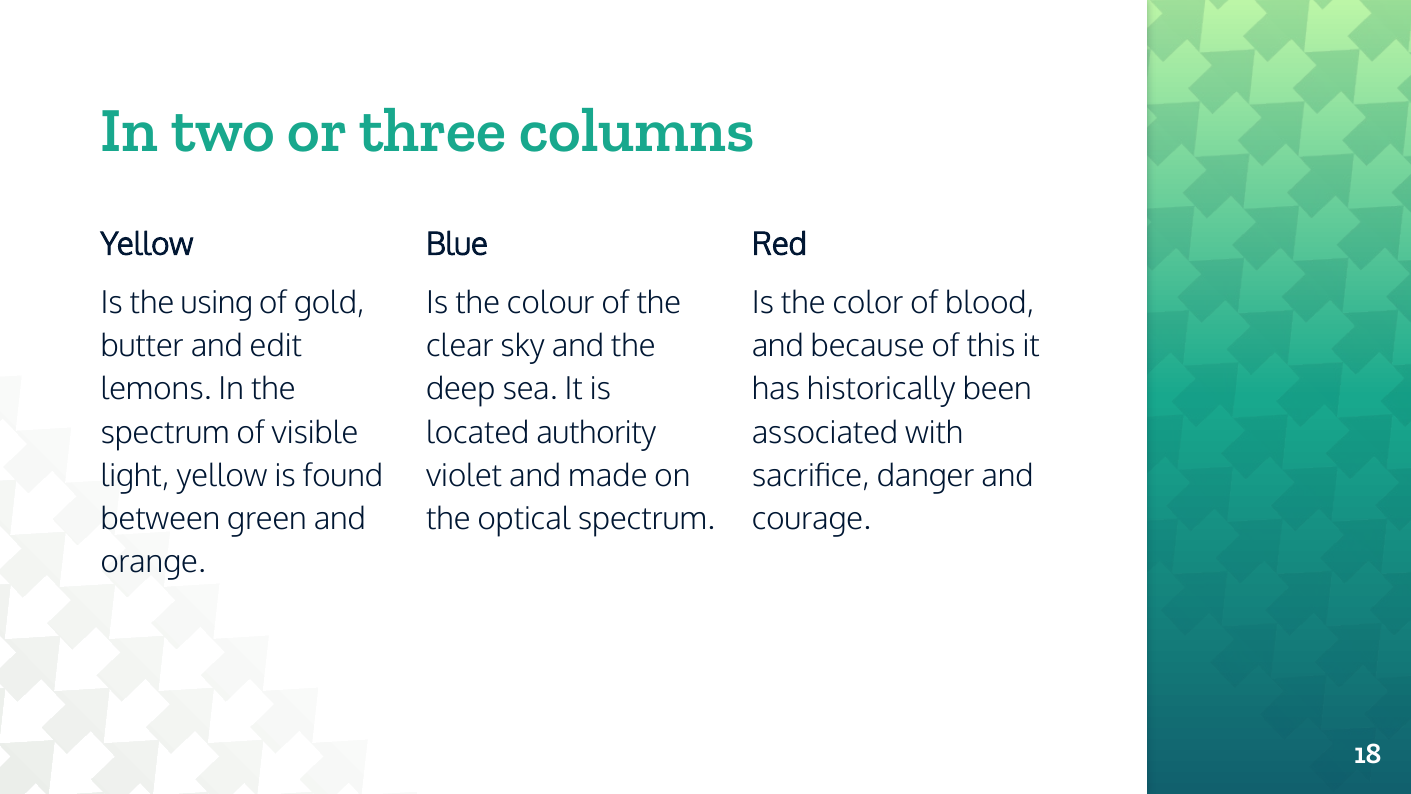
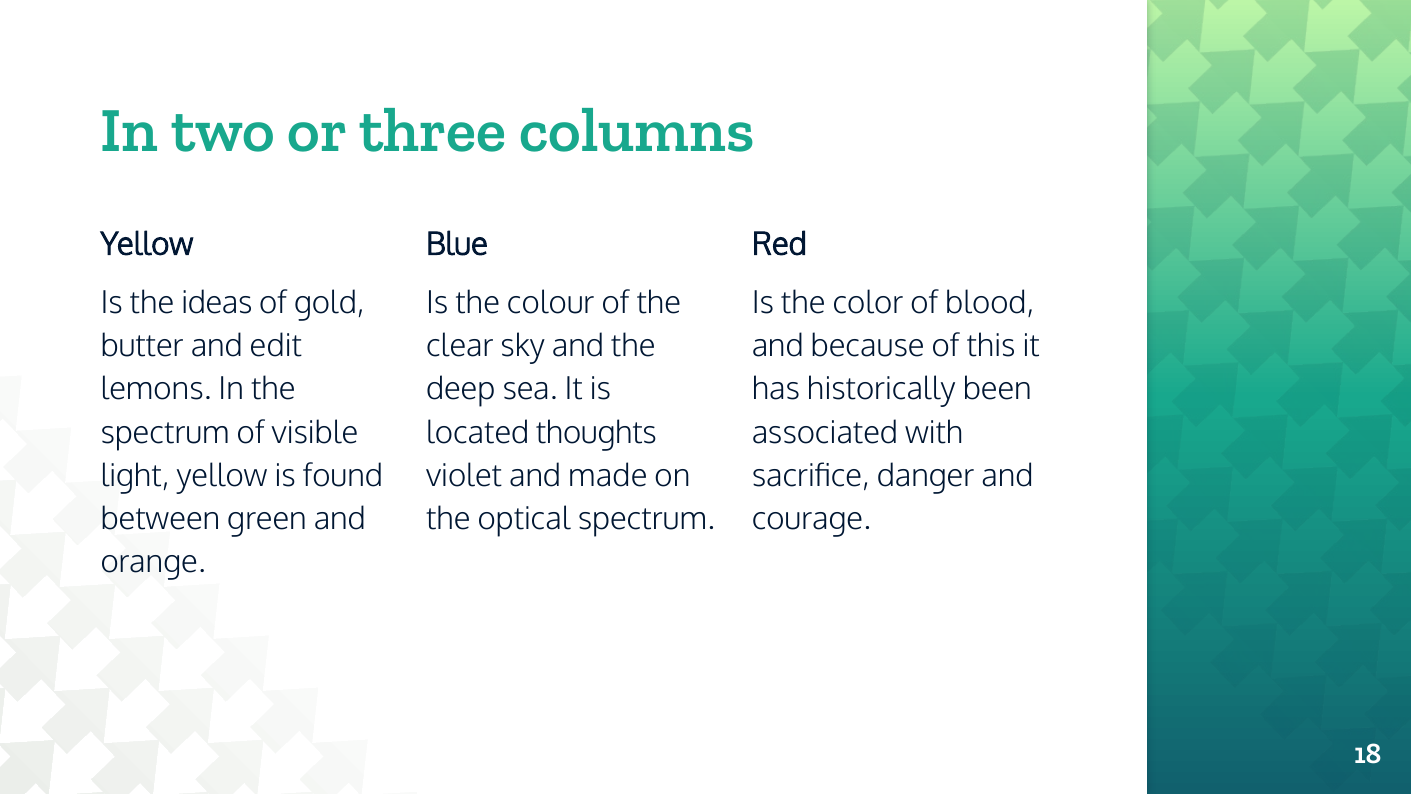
using: using -> ideas (217, 303)
authority: authority -> thoughts (596, 433)
